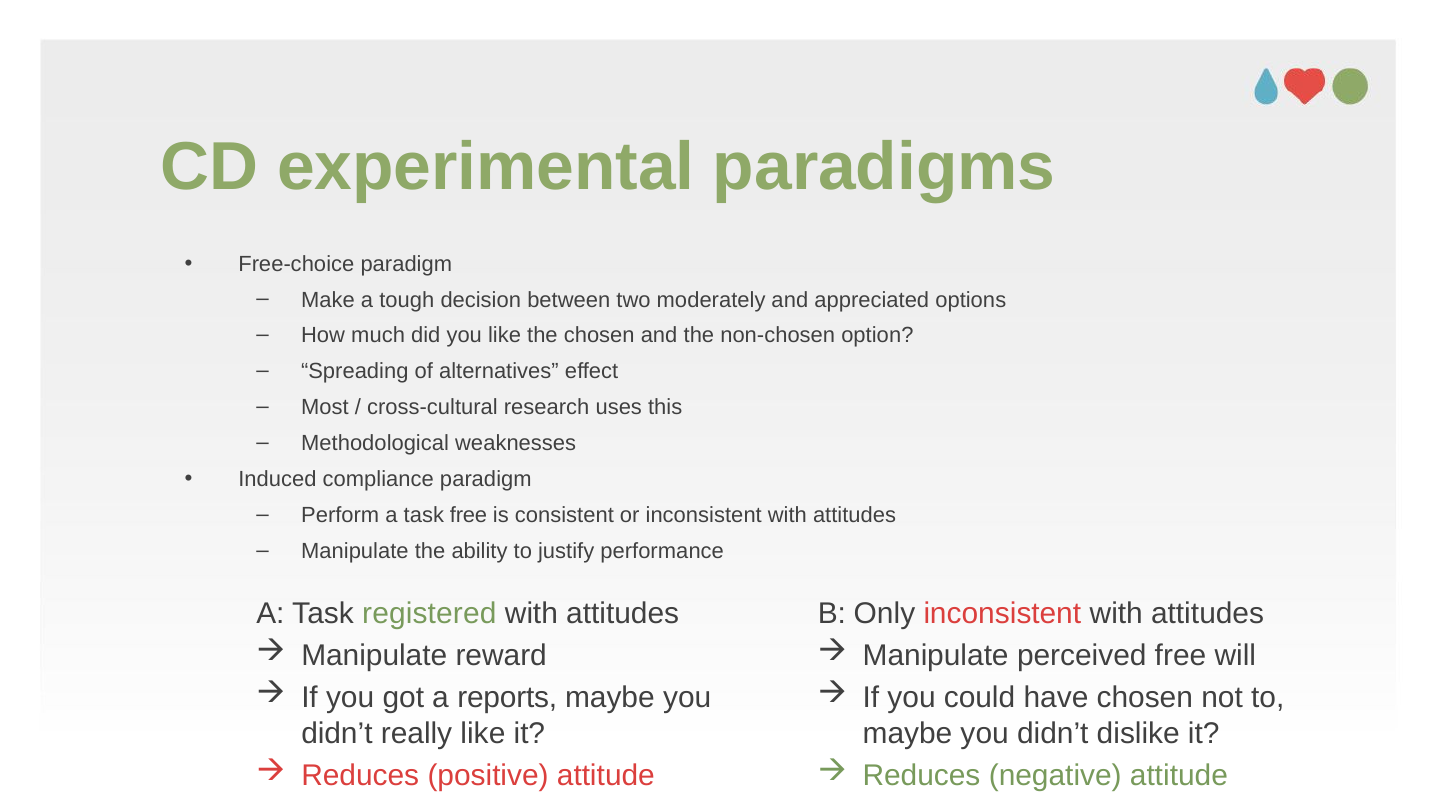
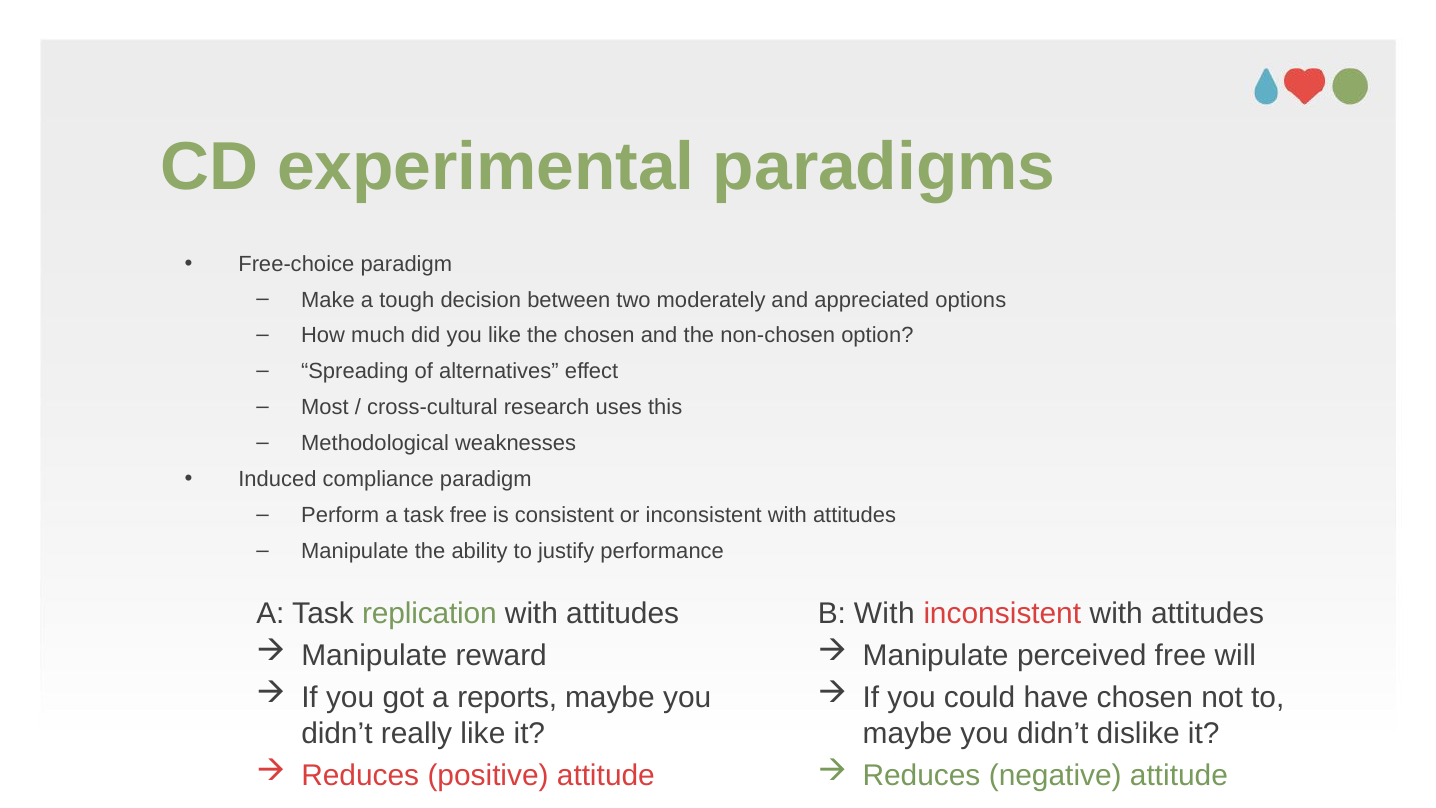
registered: registered -> replication (429, 614)
B Only: Only -> With (884, 614)
